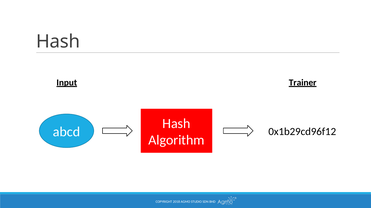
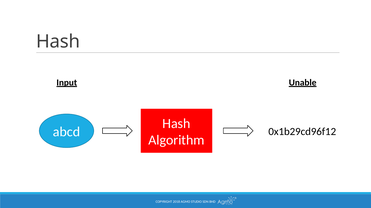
Trainer: Trainer -> Unable (303, 83)
